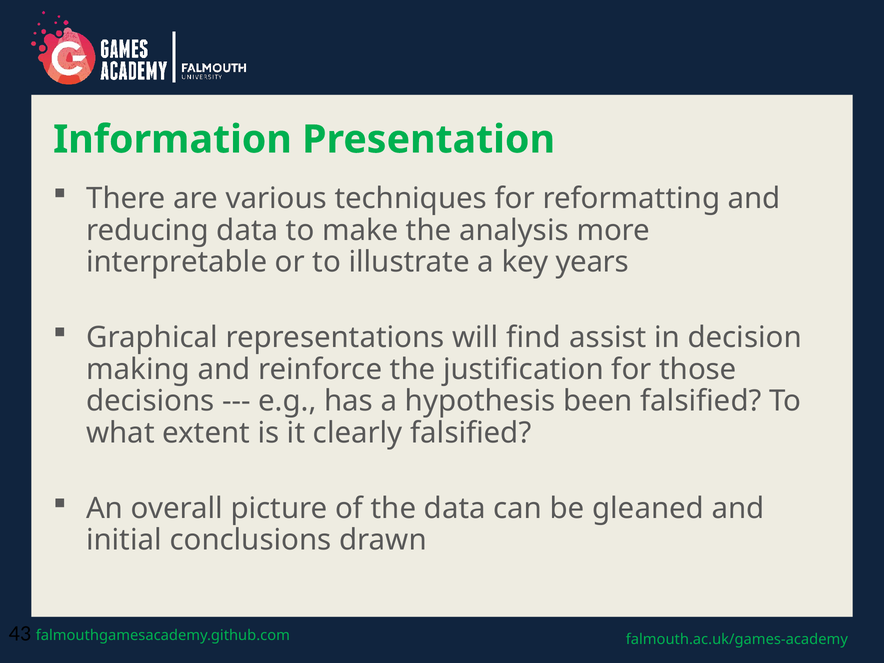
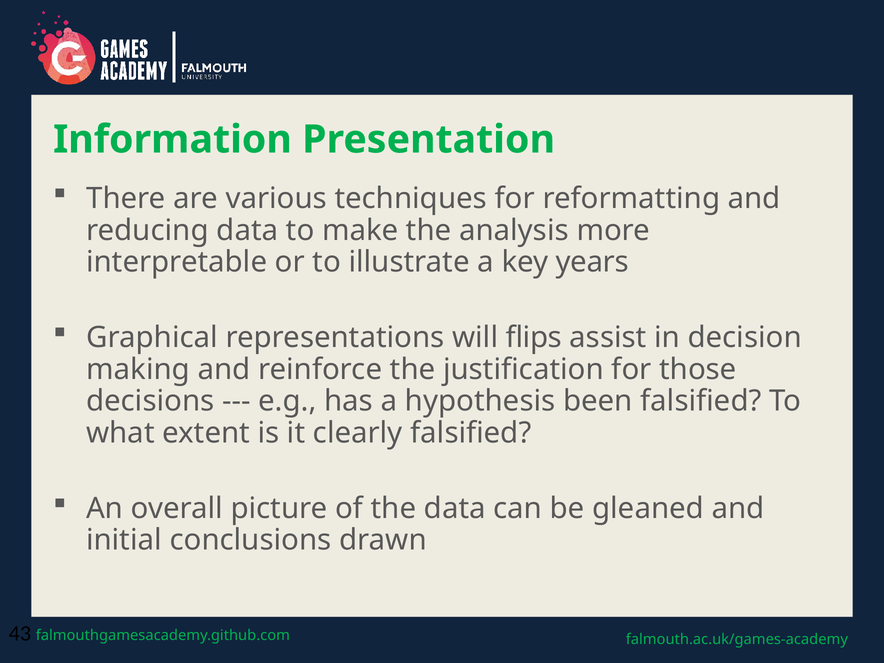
find: find -> flips (534, 338)
